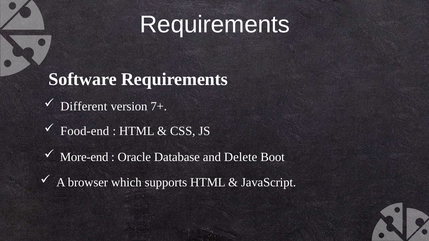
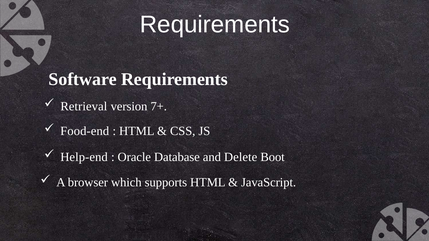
Different: Different -> Retrieval (84, 106)
More-end: More-end -> Help-end (84, 157)
